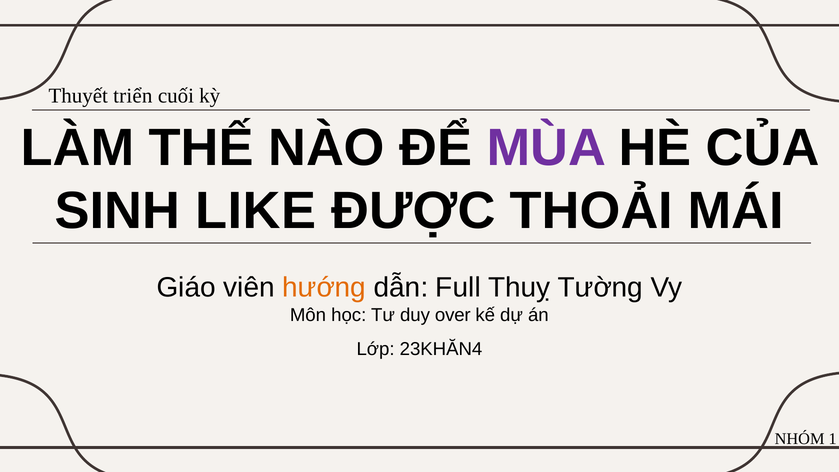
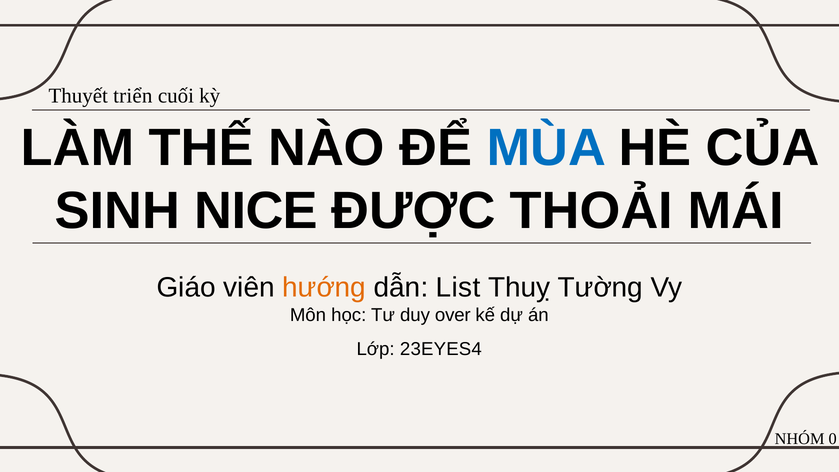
MÙA colour: purple -> blue (546, 148)
LIKE: LIKE -> NICE (256, 211)
Full: Full -> List (458, 288)
23KHĂN4: 23KHĂN4 -> 23EYES4 (441, 349)
1: 1 -> 0 (833, 439)
